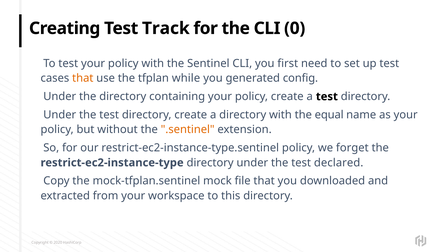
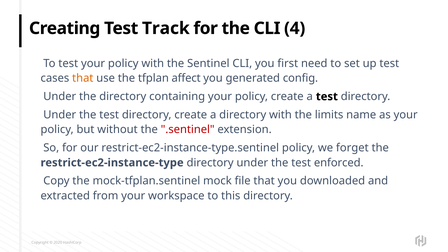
0: 0 -> 4 (295, 28)
while: while -> affect (186, 78)
equal: equal -> limits (329, 115)
.sentinel colour: orange -> red (188, 130)
declared: declared -> enforced (339, 163)
